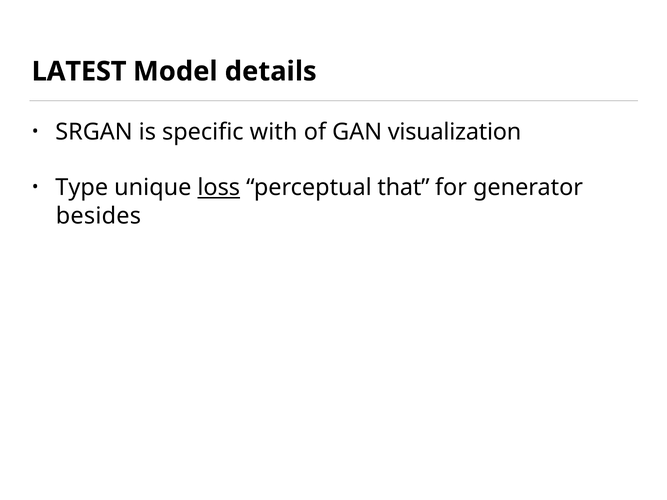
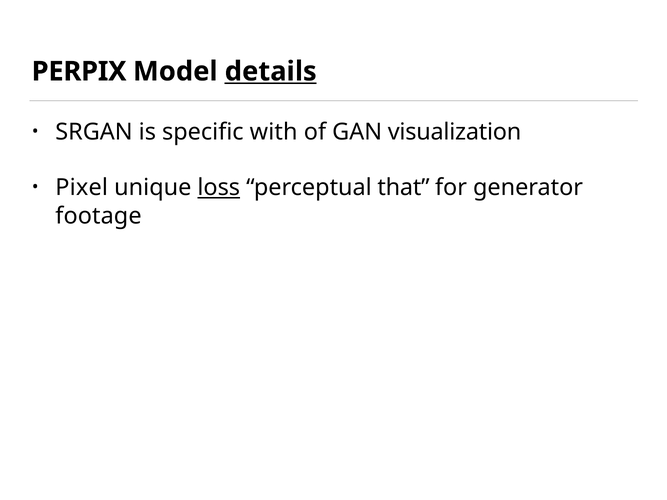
LATEST: LATEST -> PERPIX (79, 71)
details underline: none -> present (271, 71)
Type: Type -> Pixel (82, 188)
besides: besides -> footage (98, 216)
